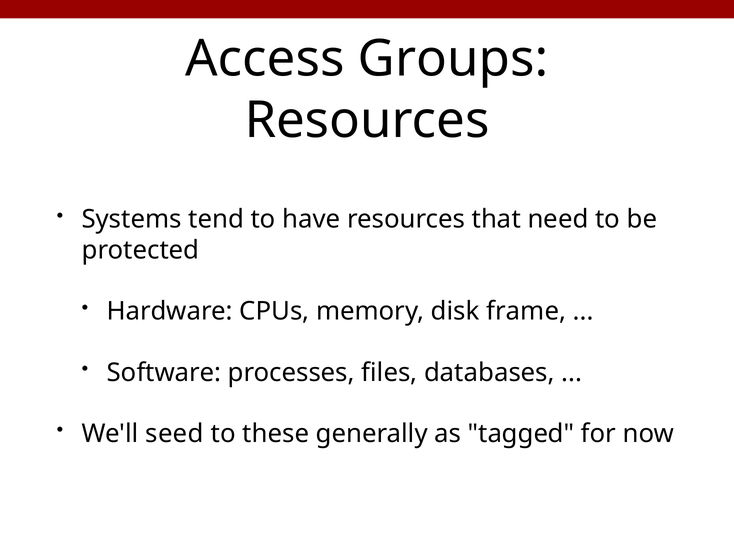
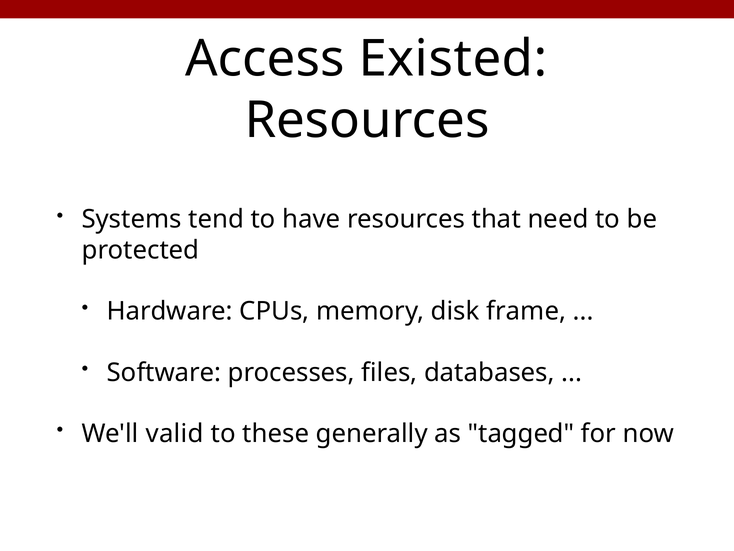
Groups: Groups -> Existed (453, 59)
seed: seed -> valid (175, 433)
